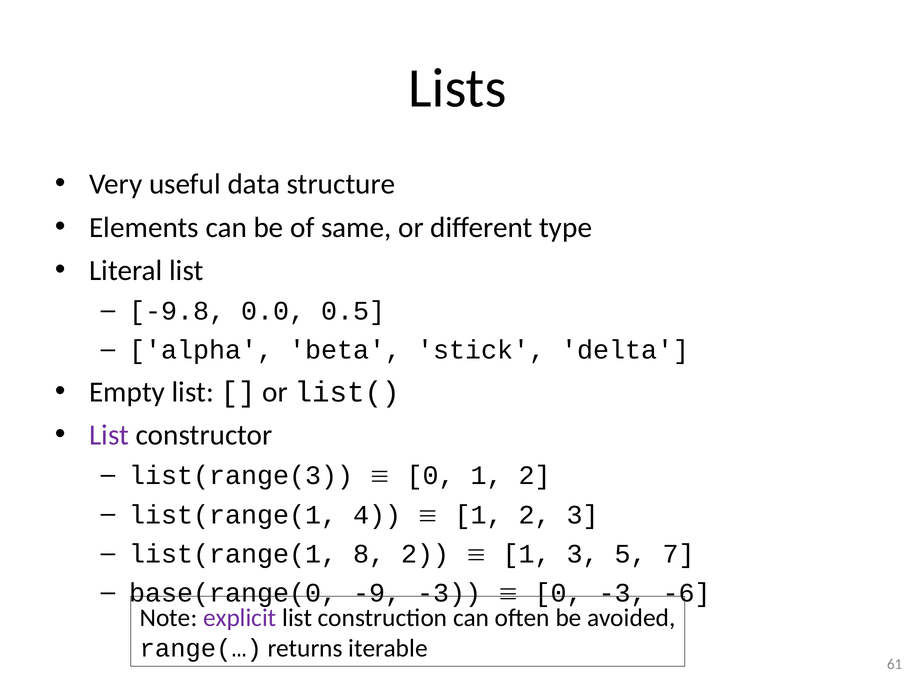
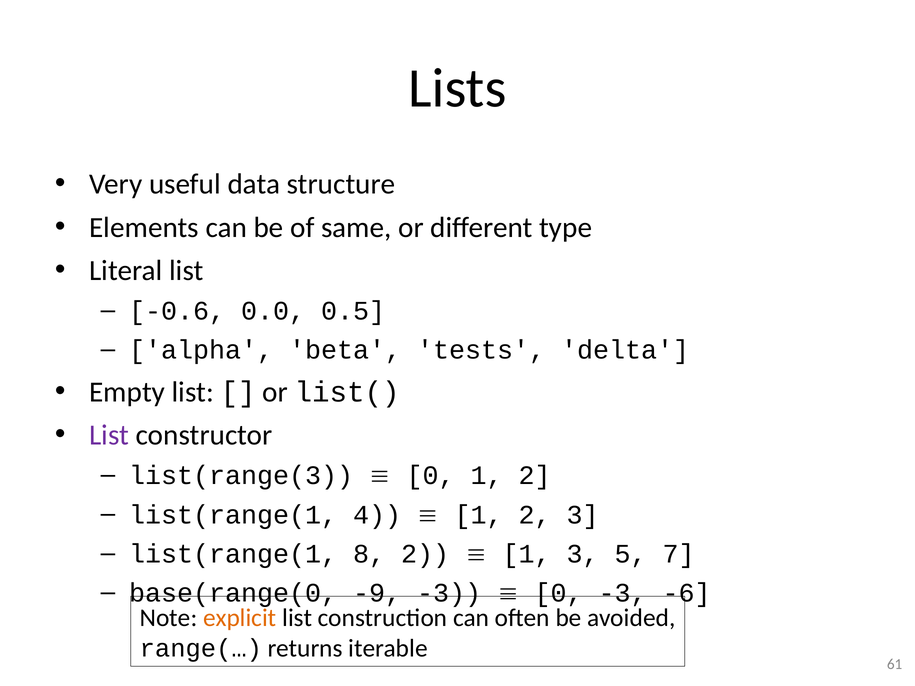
-9.8: -9.8 -> -0.6 (177, 311)
stick: stick -> tests (481, 350)
explicit colour: purple -> orange (240, 618)
